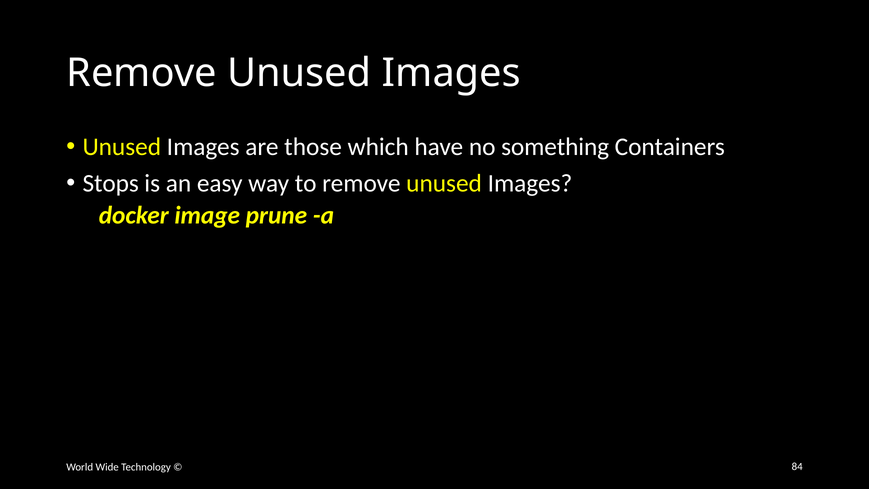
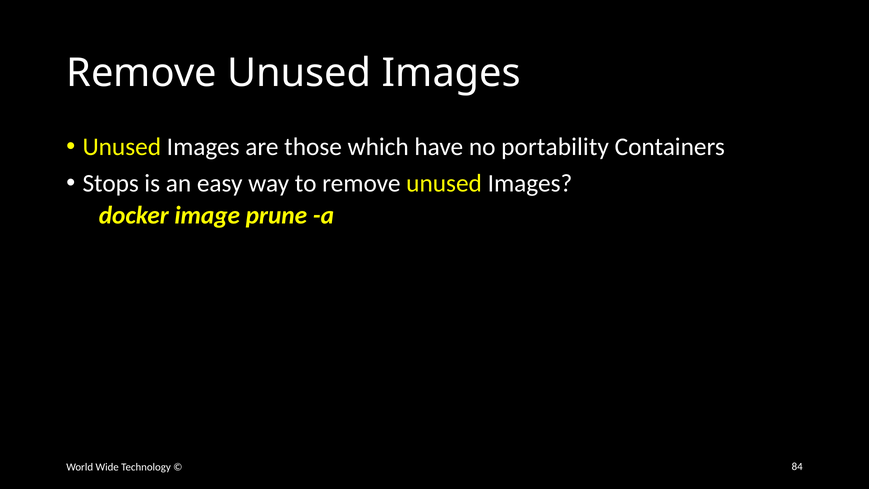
something: something -> portability (555, 147)
